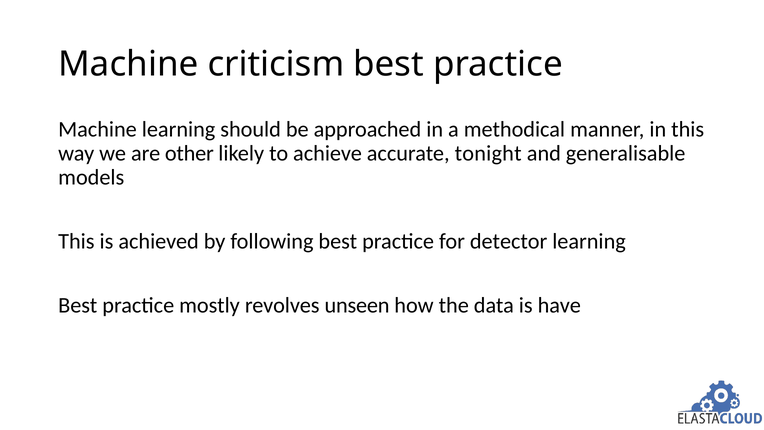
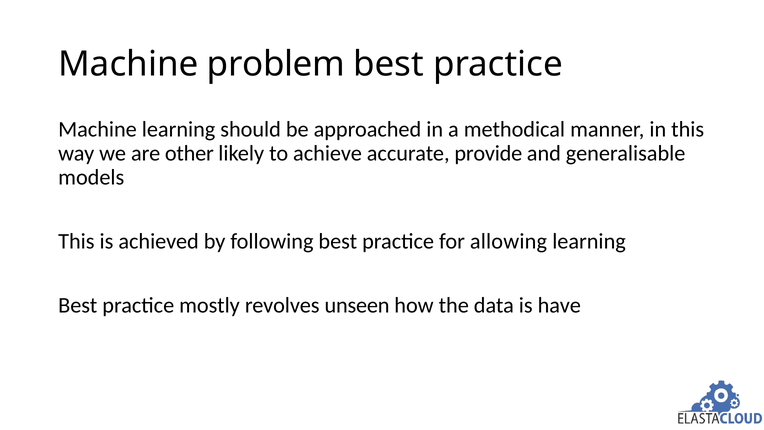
criticism: criticism -> problem (276, 64)
tonight: tonight -> provide (488, 153)
detector: detector -> allowing (508, 241)
